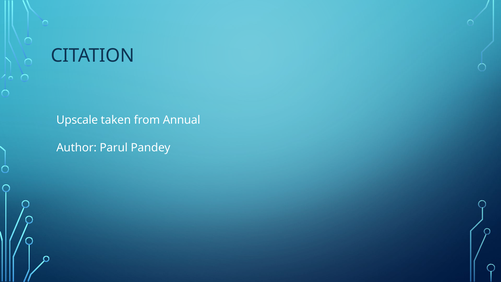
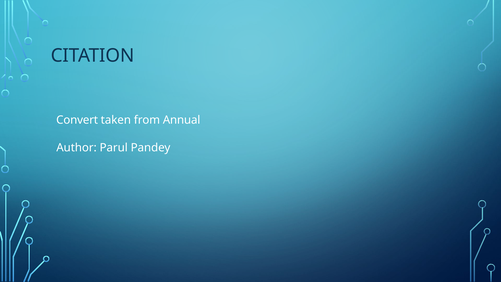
Upscale: Upscale -> Convert (77, 120)
